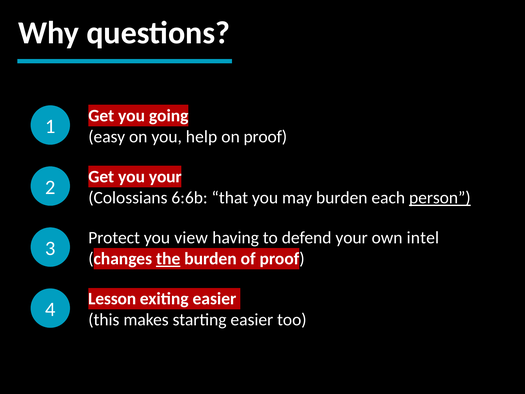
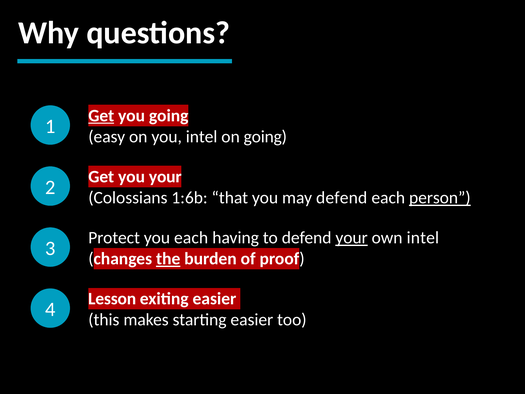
Get underline: none -> present (101, 116)
you help: help -> intel (202, 137)
on proof: proof -> going (265, 137)
6:6b: 6:6b -> 1:6b (190, 198)
may burden: burden -> defend (342, 198)
you view: view -> each (191, 238)
your underline: none -> present (352, 238)
